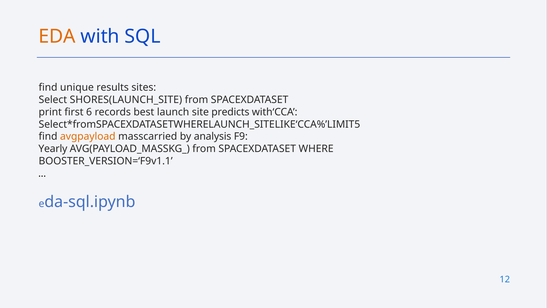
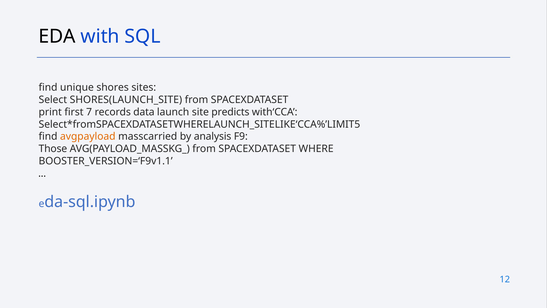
EDA colour: orange -> black (57, 37)
results: results -> shores (113, 87)
6: 6 -> 7 (89, 112)
best: best -> data (144, 112)
Yearly: Yearly -> Those (53, 149)
